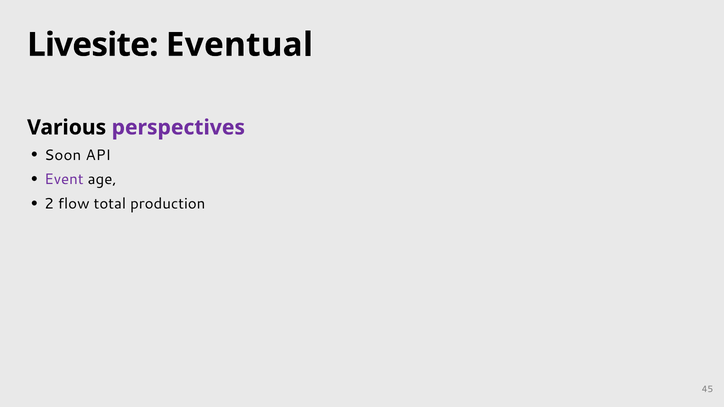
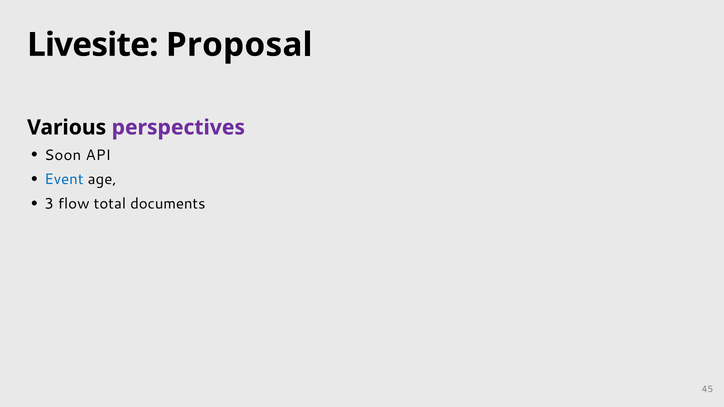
Eventual: Eventual -> Proposal (239, 45)
Event colour: purple -> blue (64, 180)
2: 2 -> 3 (49, 204)
production: production -> documents (168, 204)
